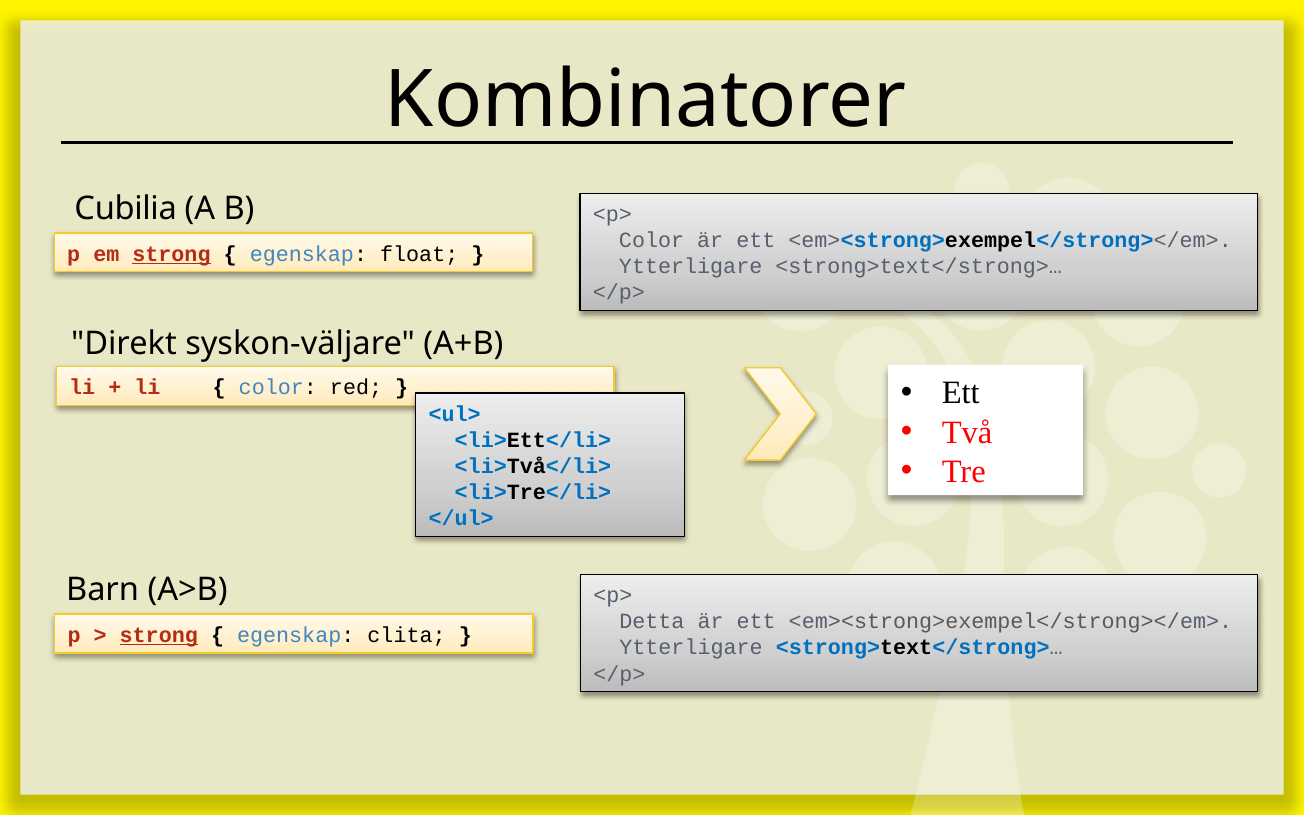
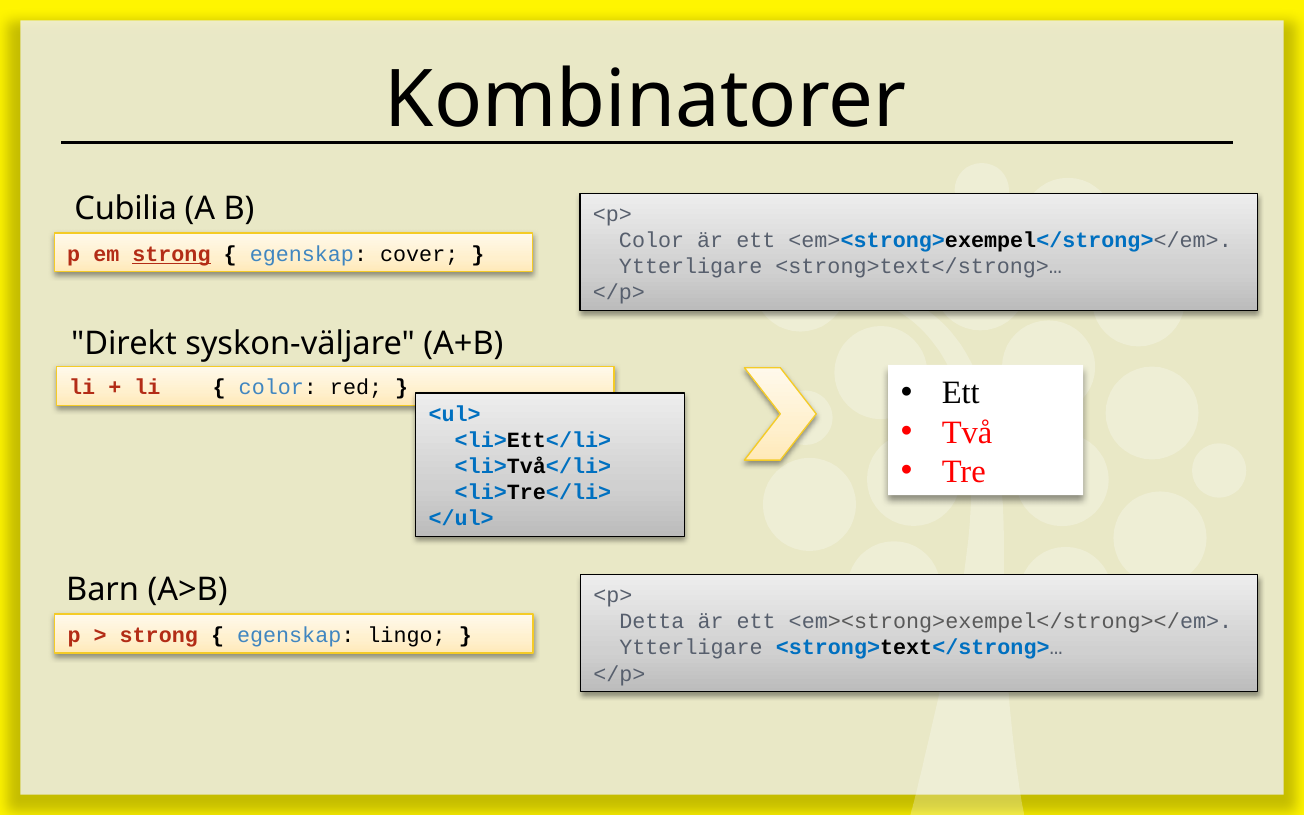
float: float -> cover (419, 254)
strong underline: present -> none (159, 635)
clita: clita -> lingo (407, 635)
